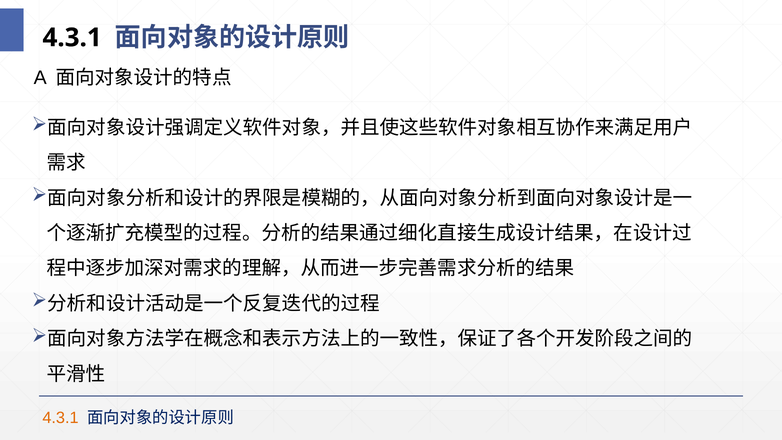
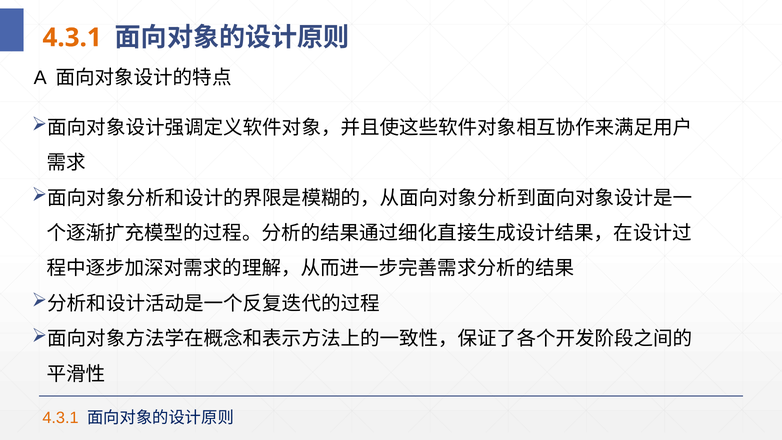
4.3.1 colour: black -> orange (72, 38)
